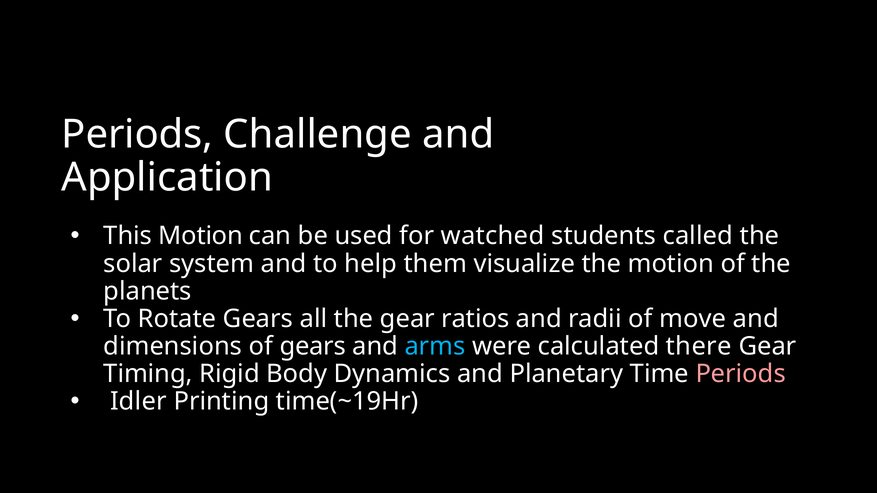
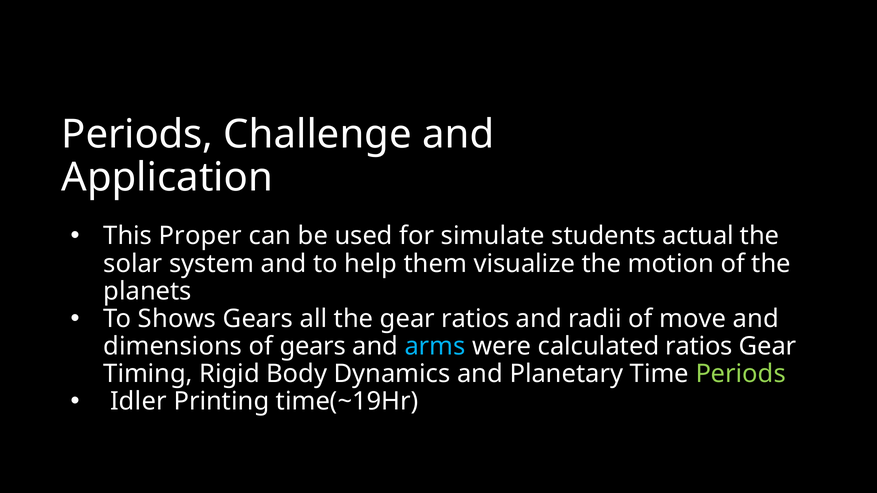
This Motion: Motion -> Proper (200, 236)
watched: watched -> simulate (493, 236)
called: called -> actual (698, 236)
Rotate: Rotate -> Shows (177, 319)
calculated there: there -> ratios (699, 346)
Periods colour: pink -> light green (741, 374)
